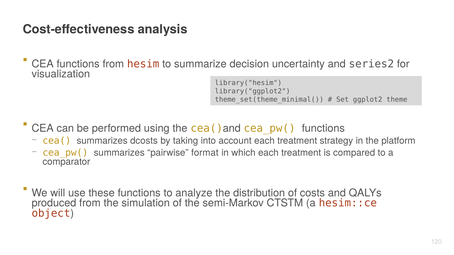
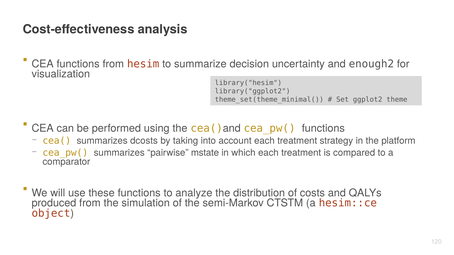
series2: series2 -> enough2 (371, 64)
format: format -> mstate (205, 153)
